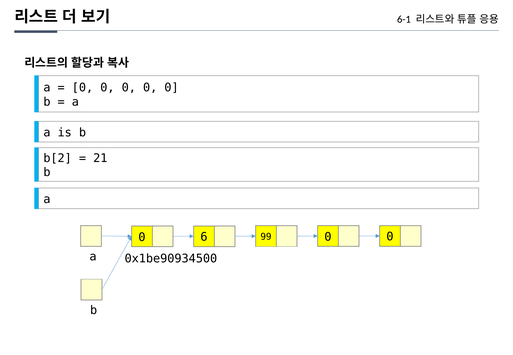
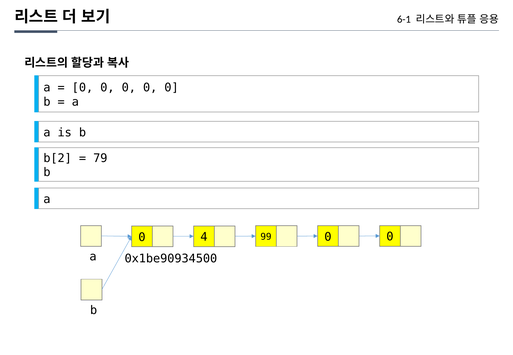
21: 21 -> 79 (100, 158)
6: 6 -> 4 (204, 237)
